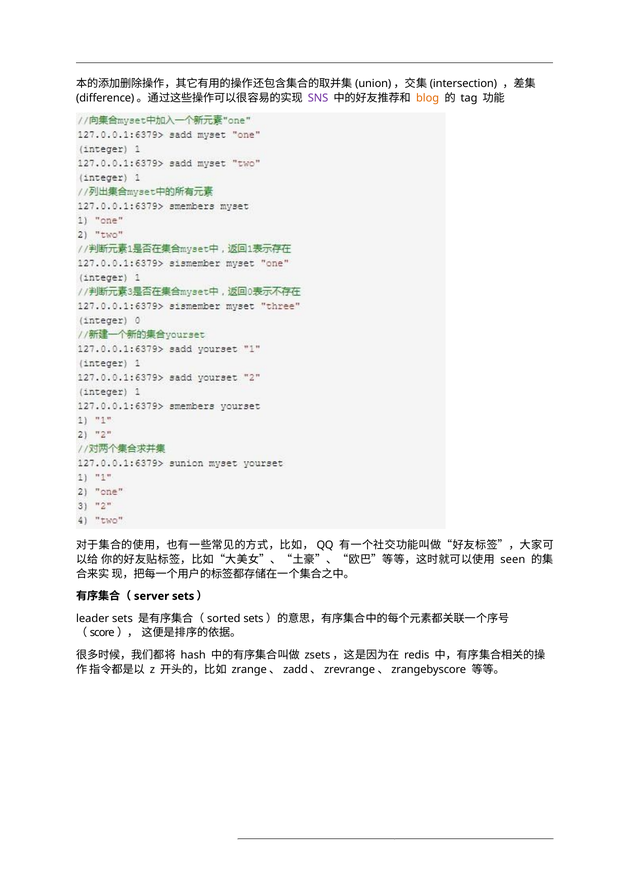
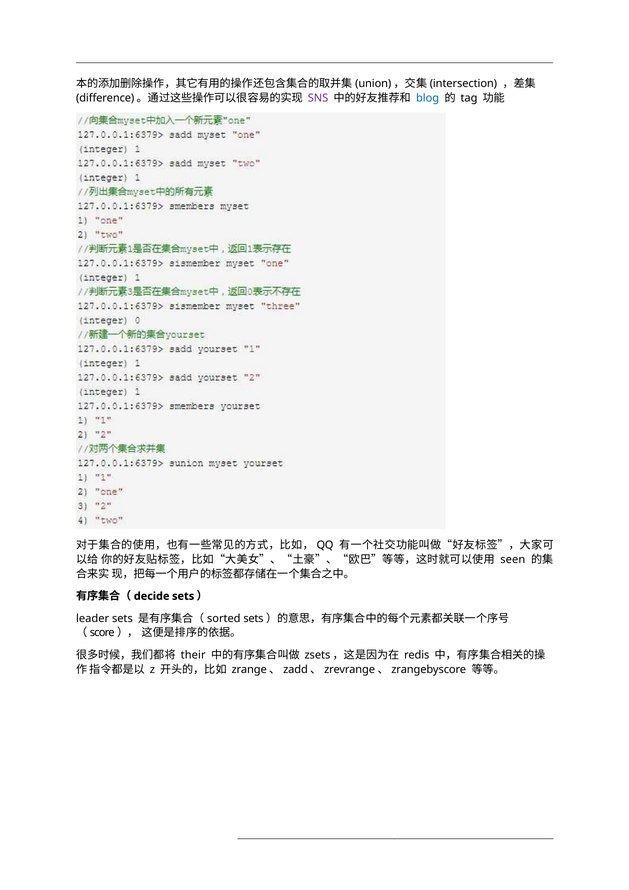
blog colour: orange -> blue (428, 98)
server: server -> decide (152, 596)
hash: hash -> their (193, 655)
